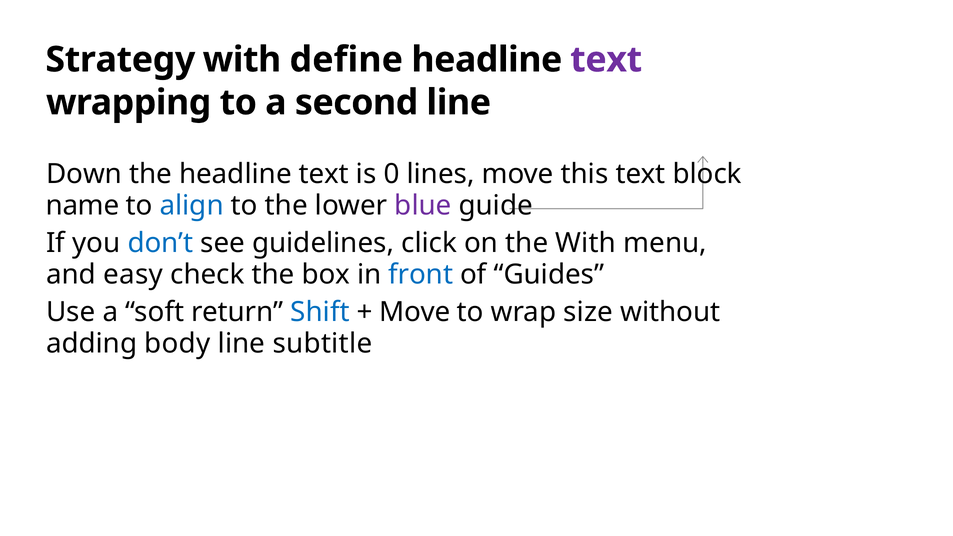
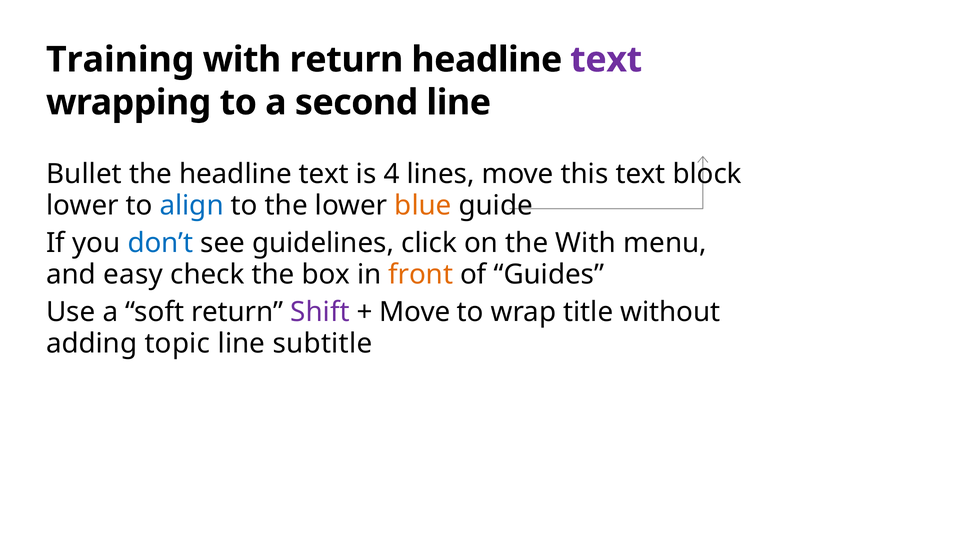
Strategy: Strategy -> Training (120, 60)
with define: define -> return (346, 60)
Down: Down -> Bullet (84, 174)
0: 0 -> 4 (391, 174)
name: name -> lower (82, 206)
blue colour: purple -> orange (423, 206)
front colour: blue -> orange (421, 275)
Shift colour: blue -> purple (320, 312)
size: size -> title (588, 312)
body: body -> topic (177, 344)
